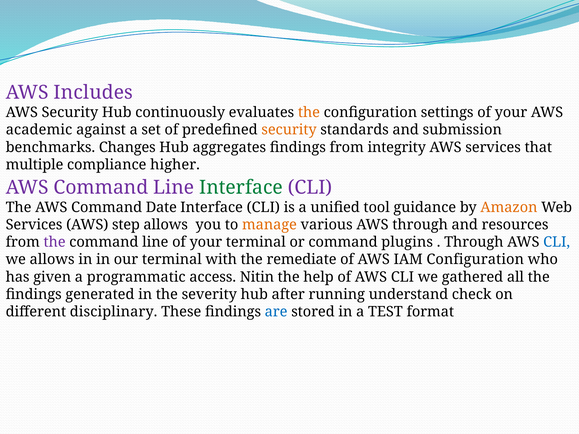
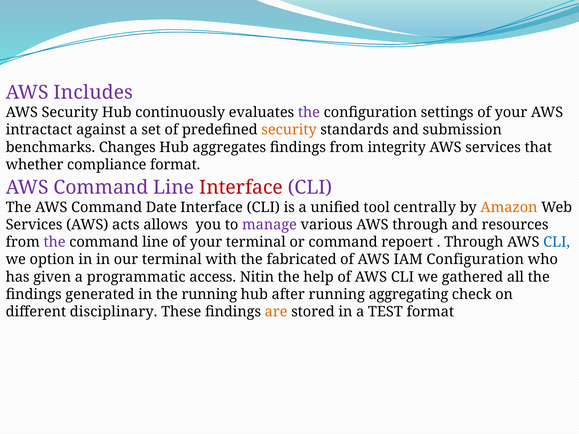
the colour: orange -> purple (309, 113)
academic: academic -> intractact (39, 130)
multiple: multiple -> whether (35, 165)
compliance higher: higher -> format (175, 165)
Interface colour: green -> red (241, 188)
guidance: guidance -> centrally (425, 208)
step: step -> acts (126, 225)
manage colour: orange -> purple (269, 225)
plugins: plugins -> repoert (407, 242)
we allows: allows -> option (52, 260)
remediate: remediate -> fabricated (302, 260)
the severity: severity -> running (209, 294)
understand: understand -> aggregating (408, 294)
are colour: blue -> orange (276, 312)
